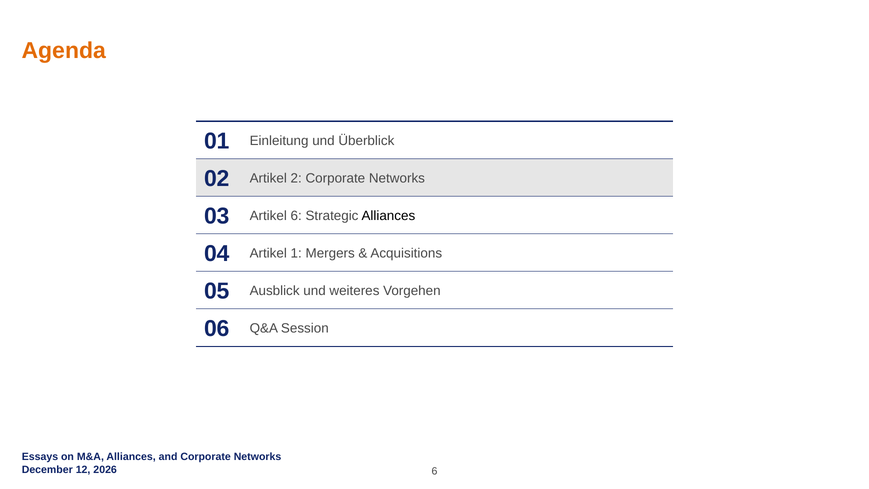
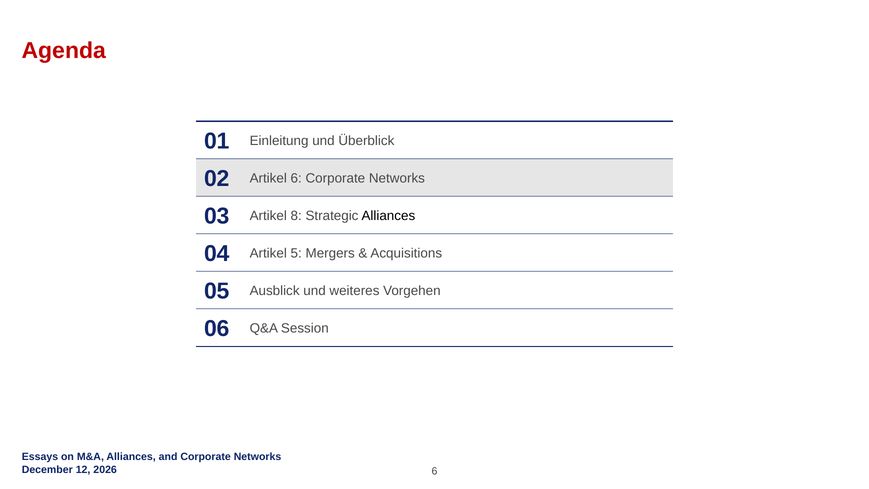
Agenda colour: orange -> red (64, 51)
Artikel 2: 2 -> 6 (296, 178)
Artikel 6: 6 -> 8 (296, 216)
1: 1 -> 5 (296, 253)
